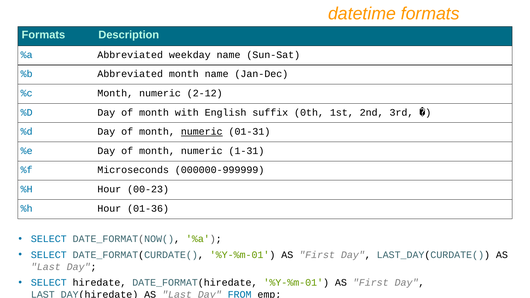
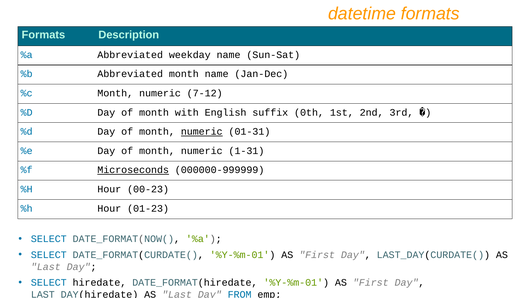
2-12: 2-12 -> 7-12 (205, 93)
Microseconds underline: none -> present (133, 170)
01-36: 01-36 -> 01-23 (148, 209)
